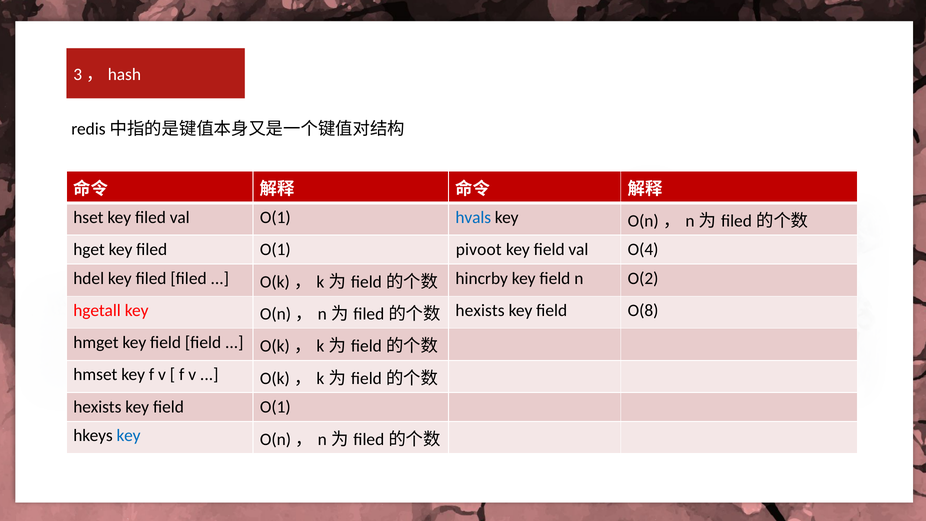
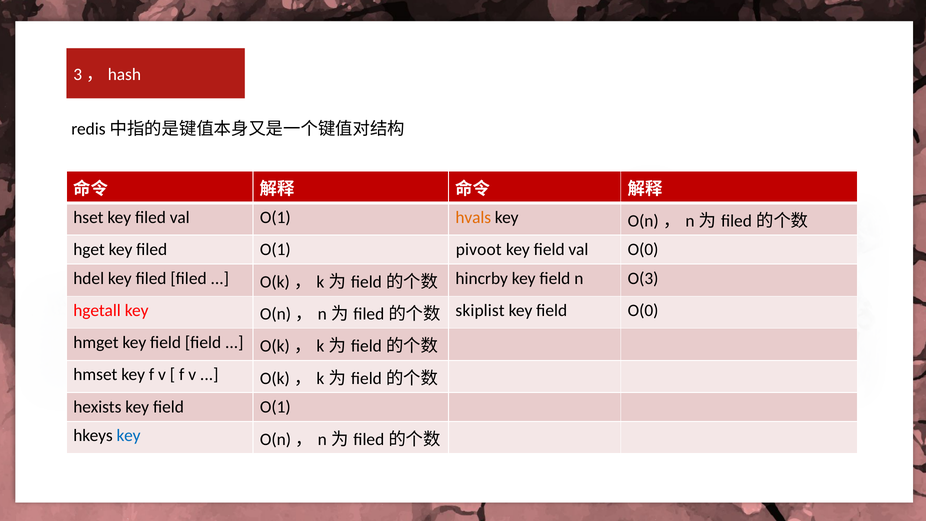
hvals colour: blue -> orange (473, 217)
val O(4: O(4 -> O(0 (643, 249)
O(2: O(2 -> O(3 (643, 278)
hexists: hexists -> skiplist (480, 310)
field O(8: O(8 -> O(0 (643, 310)
